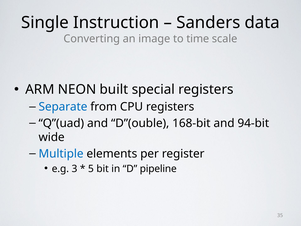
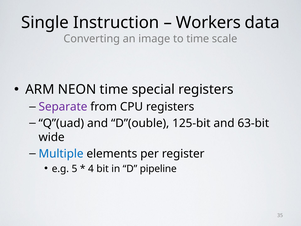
Sanders: Sanders -> Workers (208, 22)
NEON built: built -> time (114, 89)
Separate colour: blue -> purple (63, 107)
168-bit: 168-bit -> 125-bit (191, 123)
94-bit: 94-bit -> 63-bit (253, 123)
3: 3 -> 5 (74, 169)
5: 5 -> 4 (91, 169)
